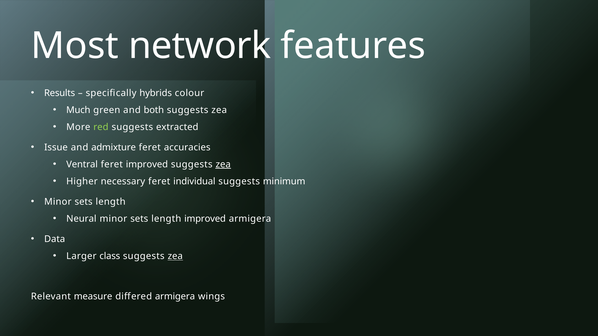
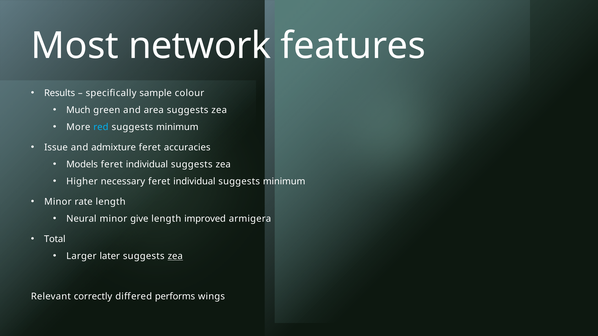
hybrids: hybrids -> sample (156, 93)
both: both -> area (154, 110)
red colour: light green -> light blue (101, 127)
extracted: extracted -> minimum (177, 127)
Ventral: Ventral -> Models (82, 165)
improved: improved -> individual (147, 165)
zea underline: present -> none (223, 165)
sets: sets -> rate (84, 202)
sets: sets -> give (139, 219)
Data: Data -> Total (55, 239)
class: class -> later (110, 256)
measure: measure -> correctly (93, 297)
differed armigera: armigera -> performs (175, 297)
